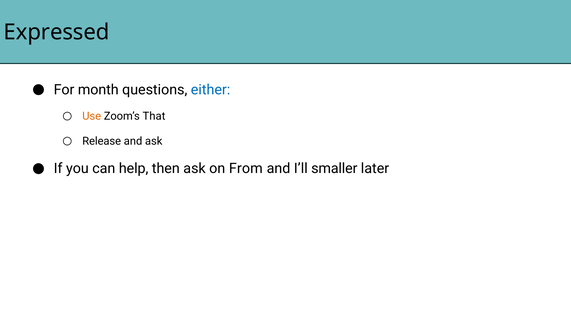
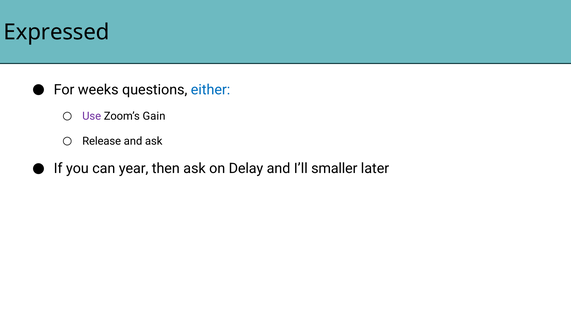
month: month -> weeks (98, 90)
Use colour: orange -> purple (92, 116)
That: That -> Gain (154, 116)
help: help -> year (134, 169)
From: From -> Delay (246, 169)
